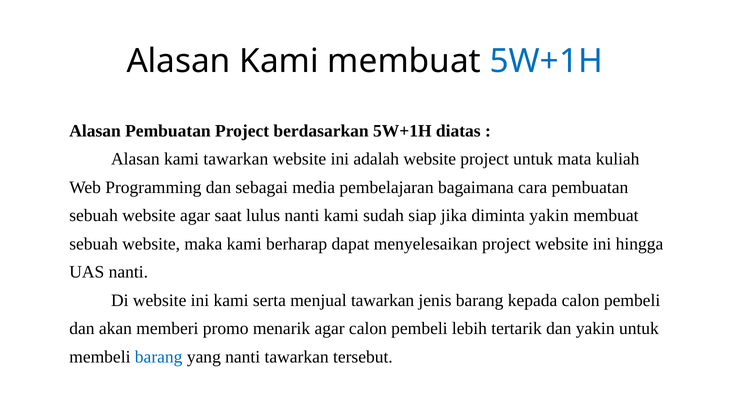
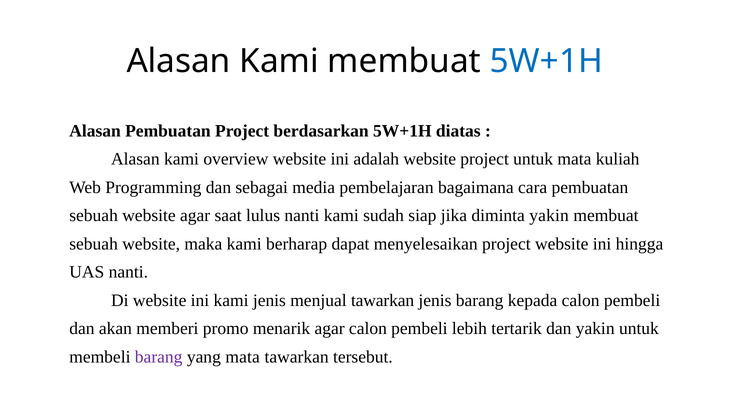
kami tawarkan: tawarkan -> overview (236, 159)
kami serta: serta -> jenis (269, 301)
barang colour: blue -> purple (159, 357)
yang nanti: nanti -> mata (243, 357)
